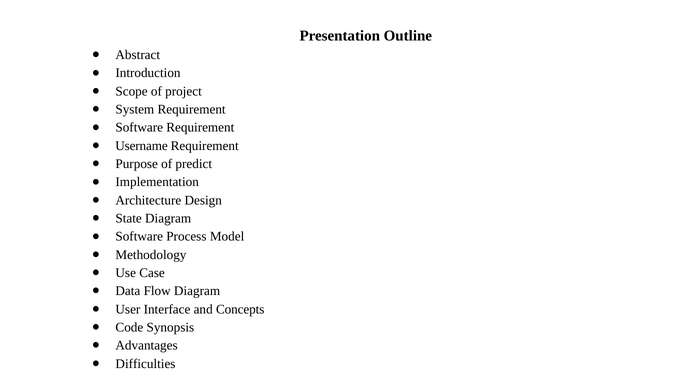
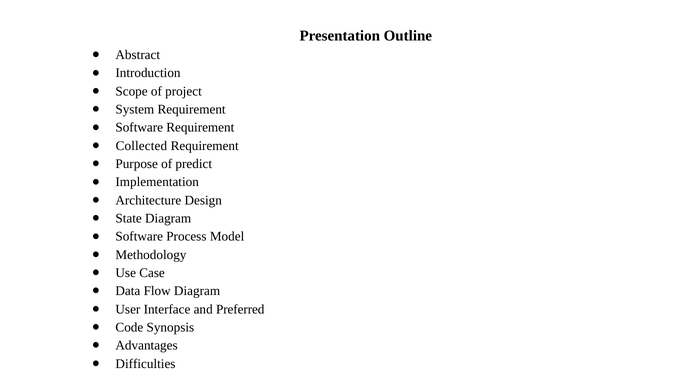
Username: Username -> Collected (141, 146)
Concepts: Concepts -> Preferred (240, 309)
